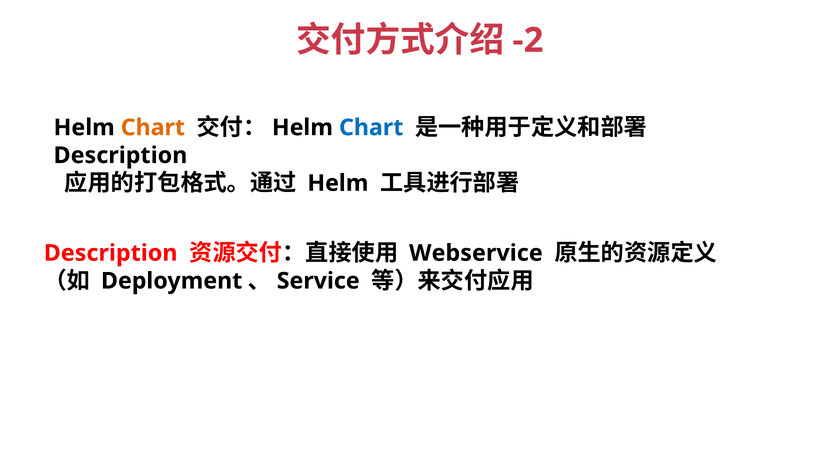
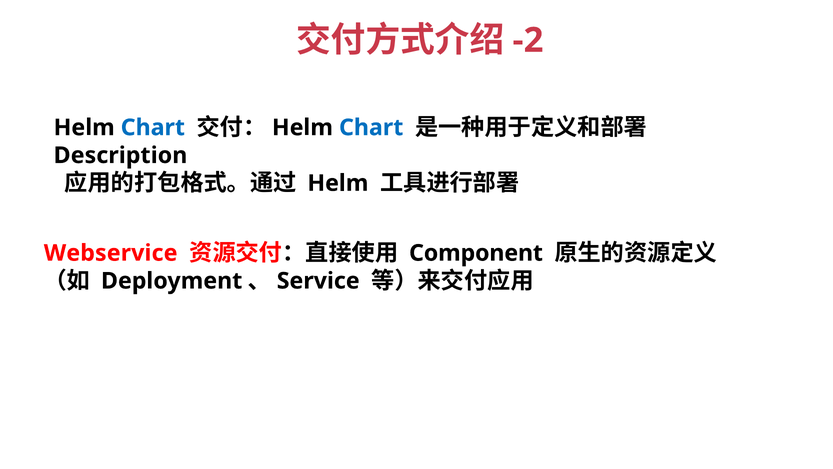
Chart colour: orange -> blue (153, 127)
Description: Description -> Webservice (111, 253)
Webservice: Webservice -> Component (476, 253)
